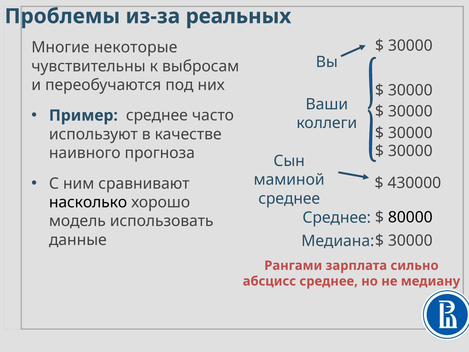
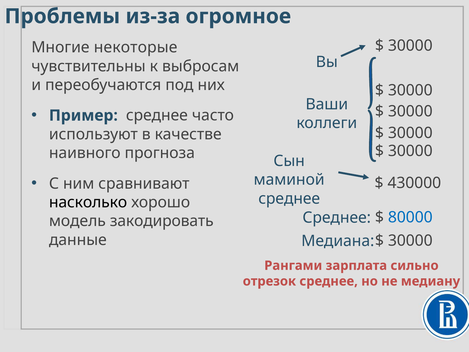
реальных: реальных -> огромное (238, 16)
80000 colour: black -> blue (410, 217)
использовать: использовать -> закодировать (162, 221)
абсцисс: абсцисс -> отрезок (269, 281)
